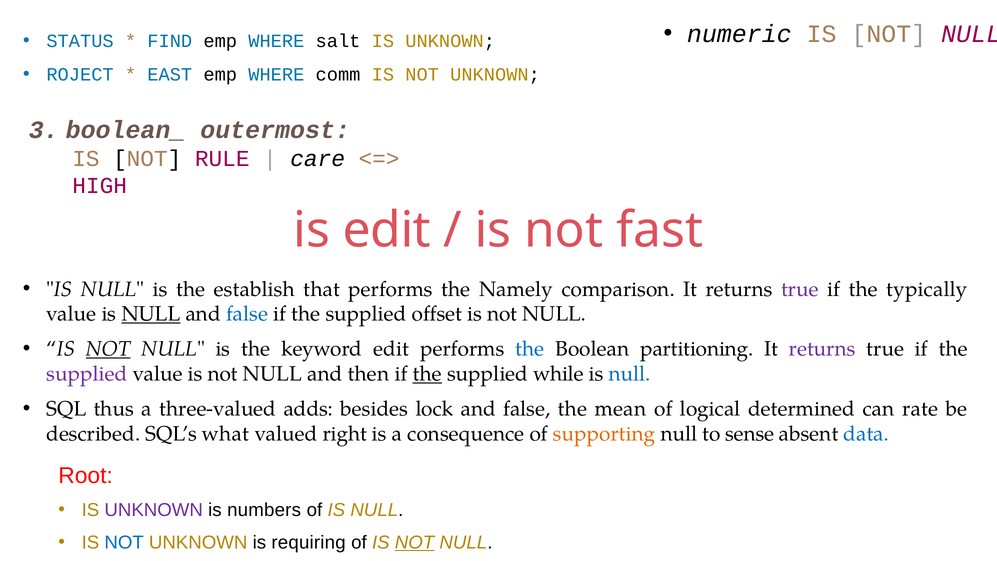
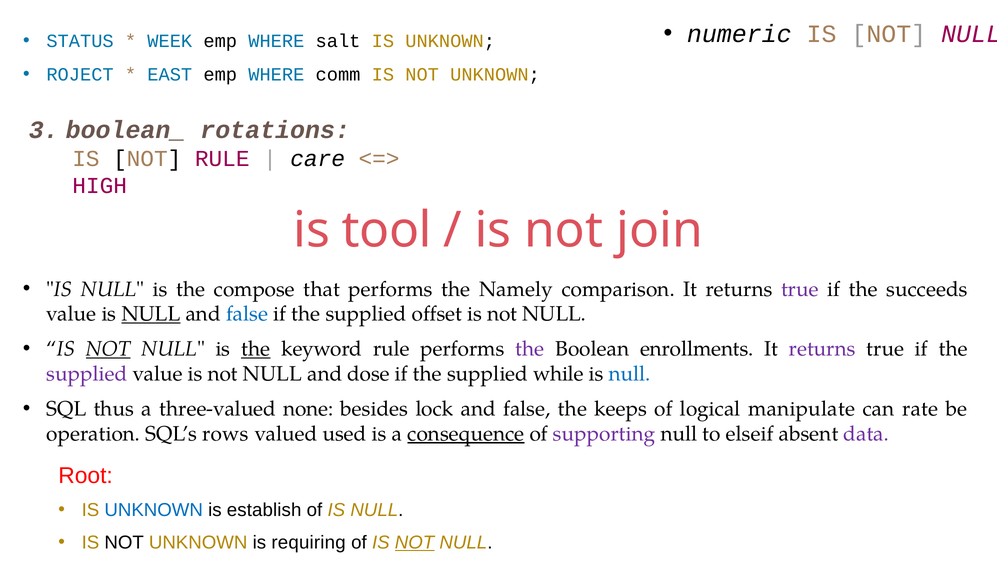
FIND: FIND -> WEEK (170, 41)
outermost: outermost -> rotations (275, 130)
is edit: edit -> tool (387, 230)
fast: fast -> join (660, 230)
establish: establish -> compose (254, 289)
typically: typically -> succeeds (927, 289)
the underline: none -> present (256, 349)
keyword edit: edit -> rule (391, 349)
the colour: blue -> purple (530, 349)
partitioning: partitioning -> enrollments (697, 349)
then: then -> dose (369, 374)
the underline: present -> none (427, 374)
adds: adds -> none (308, 409)
mean: mean -> keeps (621, 409)
determined: determined -> manipulate (802, 409)
described: described -> operation (93, 434)
what: what -> rows (226, 434)
right: right -> used (345, 434)
consequence underline: none -> present (466, 434)
supporting colour: orange -> purple (604, 434)
sense: sense -> elseif (750, 434)
data colour: blue -> purple (866, 434)
UNKNOWN colour: purple -> blue (154, 510)
numbers: numbers -> establish (264, 510)
NOT colour: blue -> black (124, 542)
